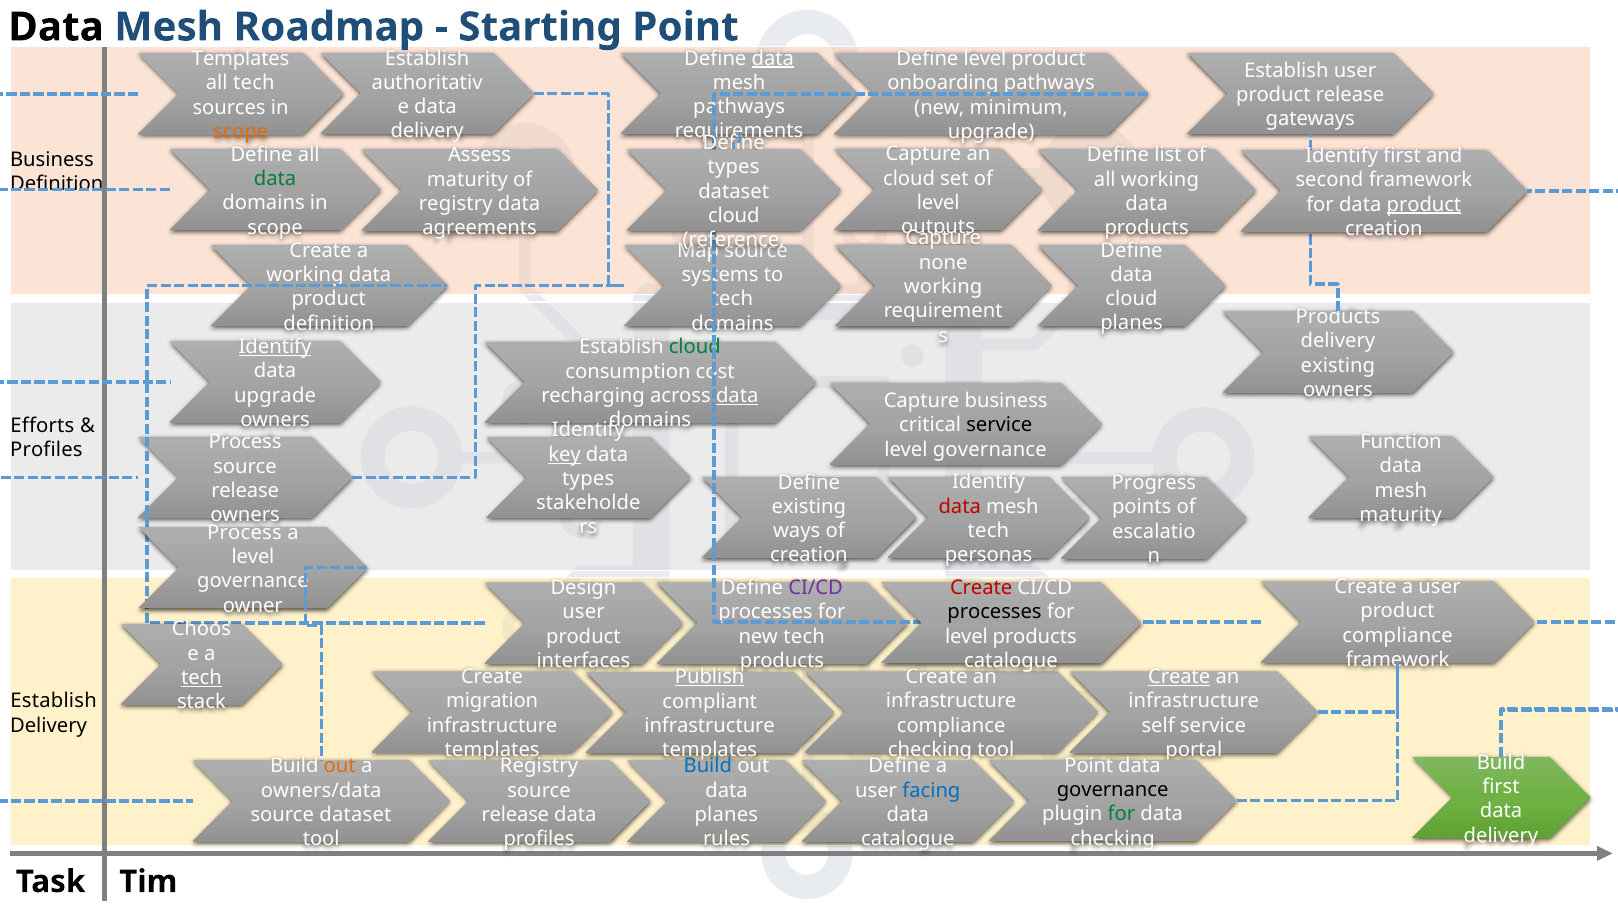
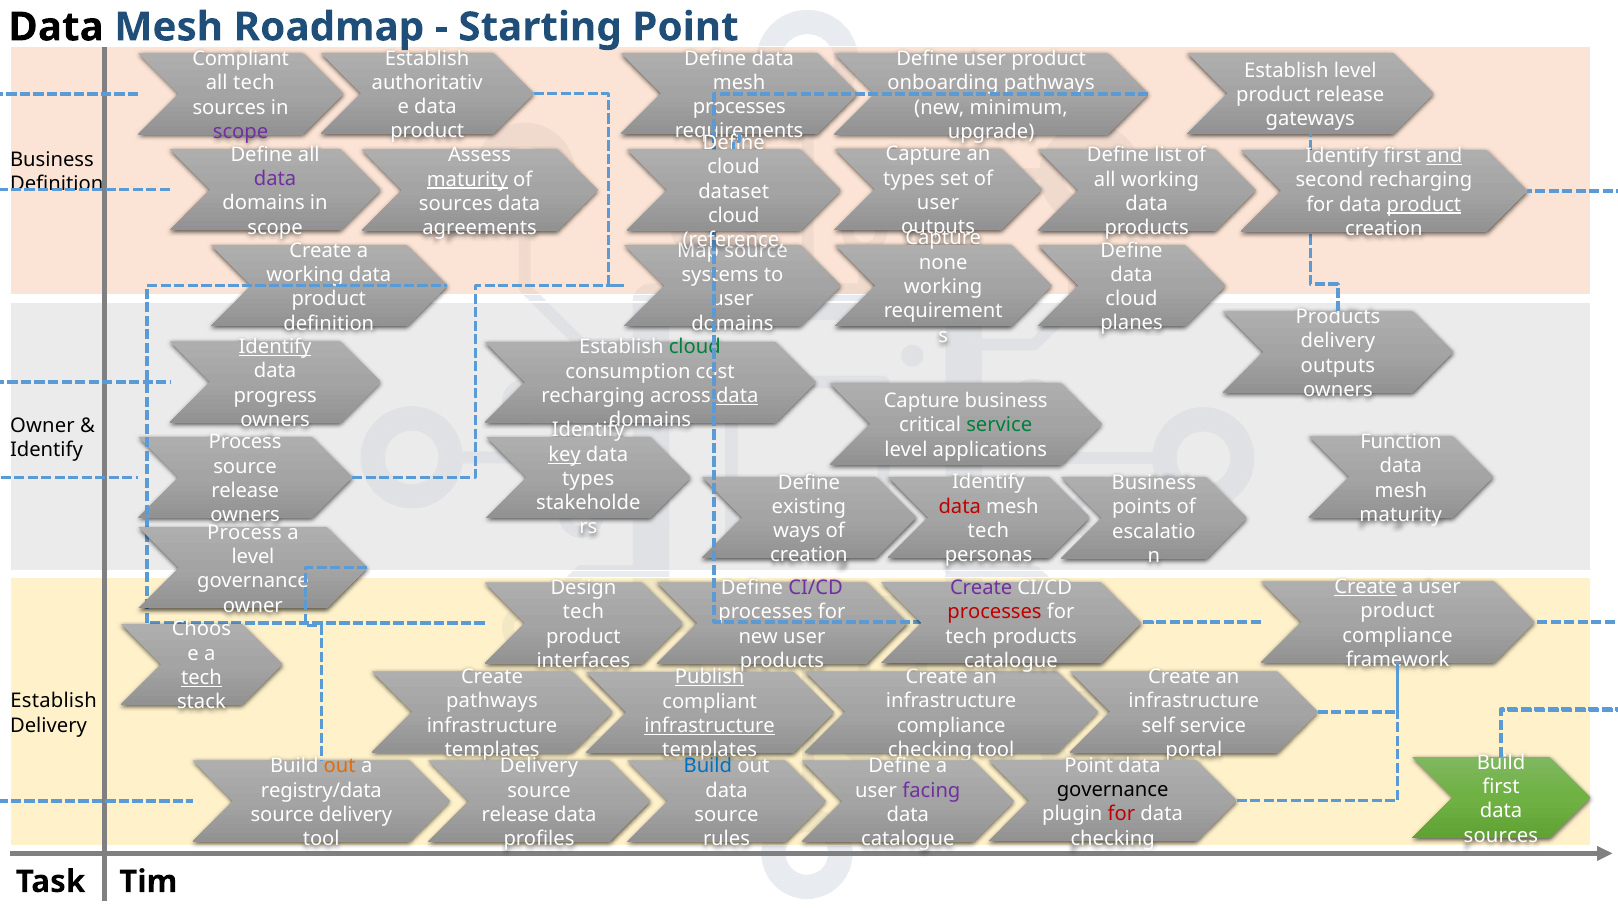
data underline: present -> none (773, 58)
Templates: Templates -> Compliant (241, 59)
Define level: level -> user (985, 59)
Establish user: user -> level (1355, 71)
pathways: pathways -> processes (739, 107)
delivery: delivery -> product (427, 131)
scope colour: orange -> purple (241, 132)
and underline: none -> present (1444, 156)
types: types -> cloud (734, 167)
cloud: cloud -> types (909, 179)
data colour: green -> purple (275, 179)
maturity underline: none -> present (467, 179)
second framework: framework -> recharging (1420, 180)
level: level -> user (938, 203)
registry: registry -> sources (456, 204)
tech: tech -> user (732, 299)
existing: existing -> outputs (1338, 366)
upgrade: upgrade -> progress (275, 396)
service colour: black -> green (999, 425)
Efforts: Efforts -> Owner (42, 425)
governance: governance -> applications (990, 450)
Profiles: Profiles -> Identify (46, 450)
Progress: Progress -> Business (1154, 483)
Create underline: none -> present (1365, 587)
Create colour: red -> purple (981, 588)
processes colour: black -> red (995, 612)
user: user -> tech (583, 612)
level: level -> tech (966, 636)
new tech: tech -> user (804, 637)
Create underline: present -> none (1179, 677)
migration: migration -> pathways (492, 701)
infrastructure underline: none -> present (710, 726)
Registry: Registry -> Delivery (539, 766)
owners/data: owners/data -> registry/data (321, 790)
facing colour: blue -> purple (931, 790)
for colour: green -> red (1121, 814)
source dataset: dataset -> delivery (356, 815)
planes: planes -> source (726, 815)
delivery: delivery -> sources (1501, 836)
